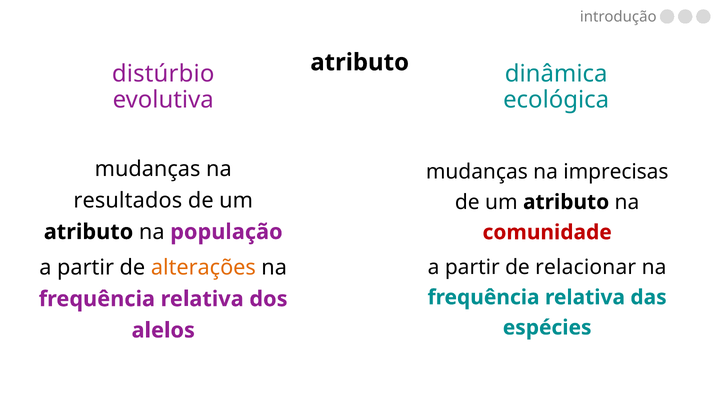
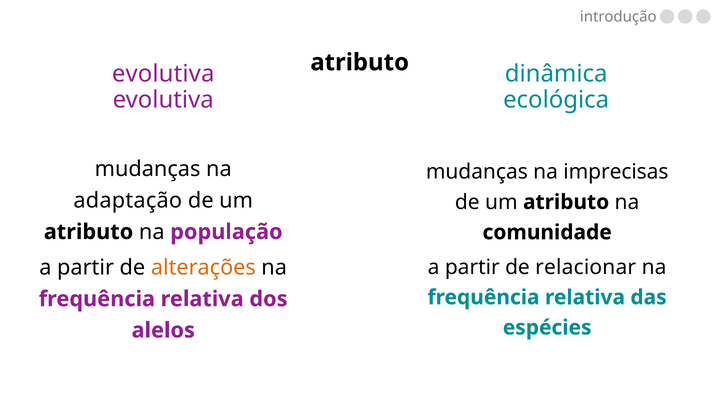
distúrbio: distúrbio -> evolutiva (163, 74)
resultados: resultados -> adaptação (128, 200)
comunidade colour: red -> black (547, 232)
